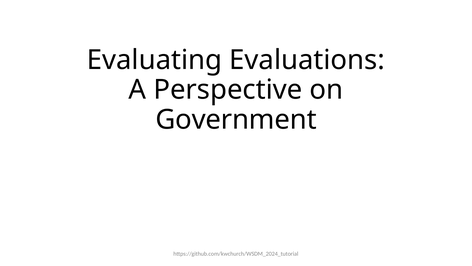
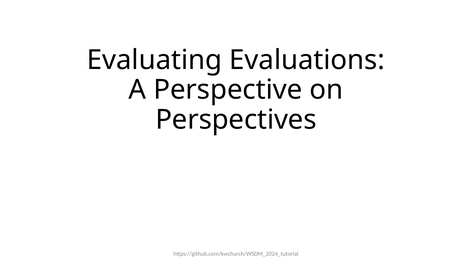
Government: Government -> Perspectives (236, 119)
